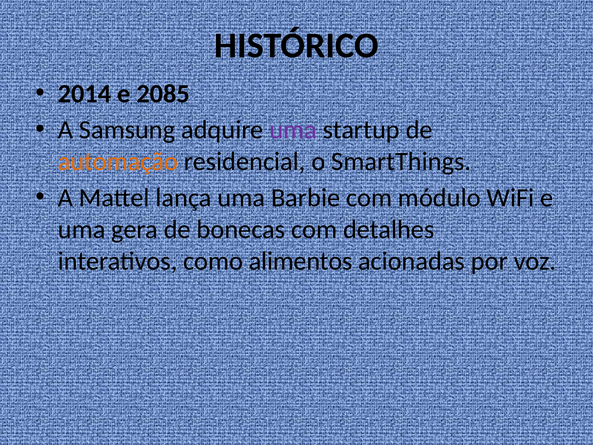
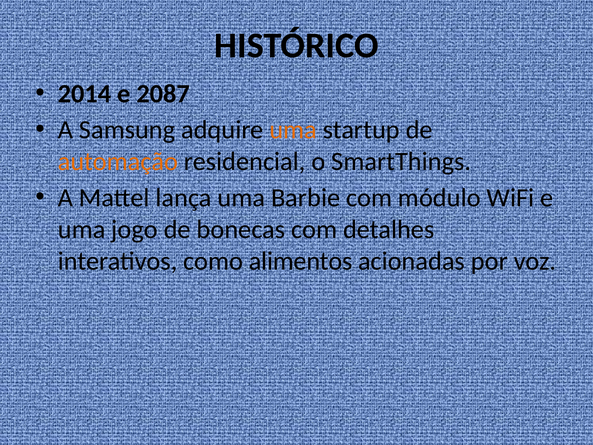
2085: 2085 -> 2087 (163, 94)
uma colour: purple -> orange (293, 130)
gera: gera -> jogo (135, 229)
